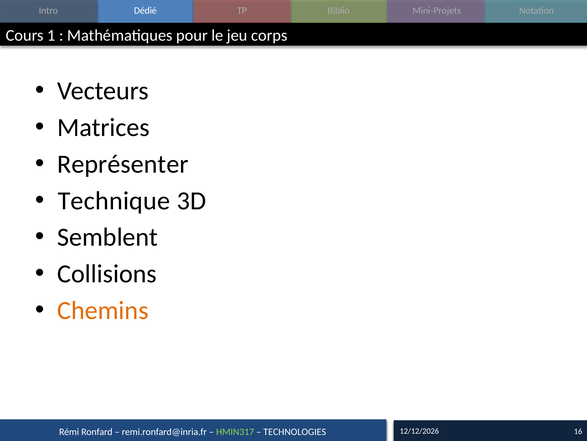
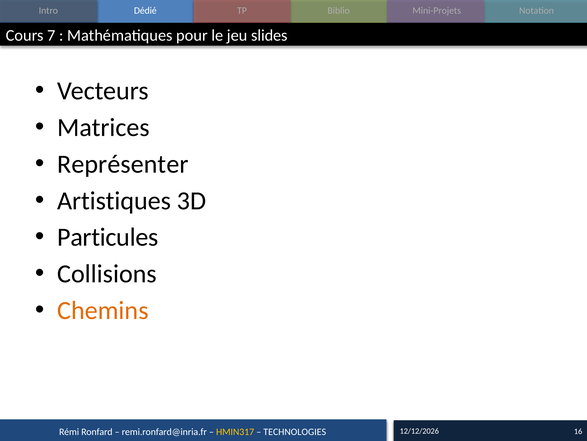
1: 1 -> 7 (51, 35)
corps: corps -> slides (269, 35)
Technique: Technique -> Artistiques (114, 200)
Semblent: Semblent -> Particules (108, 237)
HMIN317 colour: light green -> yellow (235, 431)
